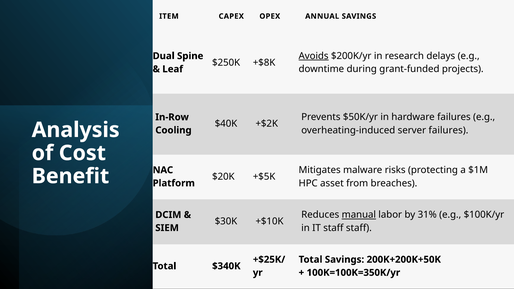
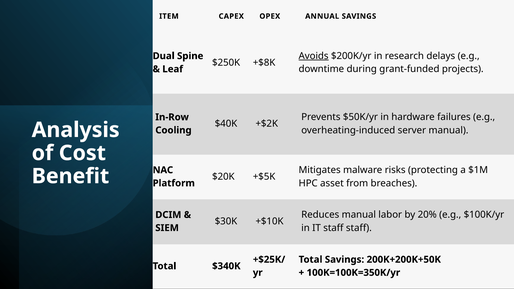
server failures: failures -> manual (449, 130)
manual underline: present -> none (359, 215)
31%: 31% -> 20% (427, 215)
